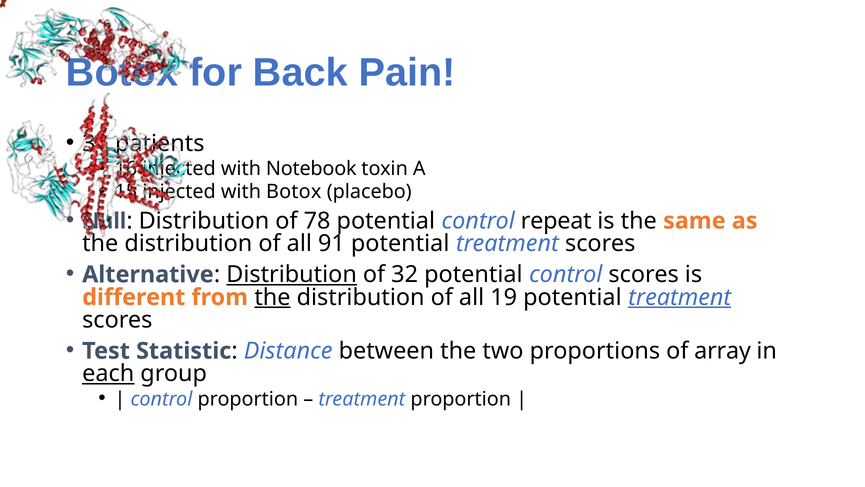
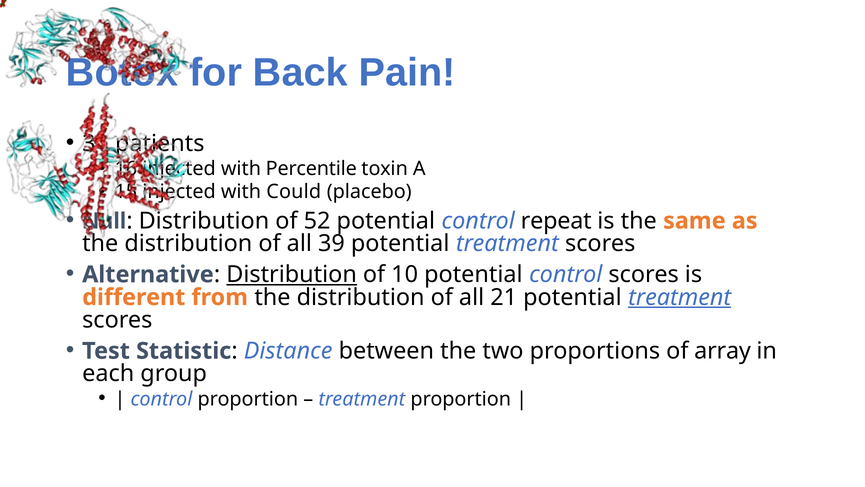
Notebook: Notebook -> Percentile (311, 168)
with Botox: Botox -> Could (294, 192)
78: 78 -> 52 (317, 221)
91: 91 -> 39 (331, 243)
32: 32 -> 10 (405, 274)
the underline: present -> none (272, 297)
19: 19 -> 21 (504, 297)
each underline: present -> none (108, 373)
